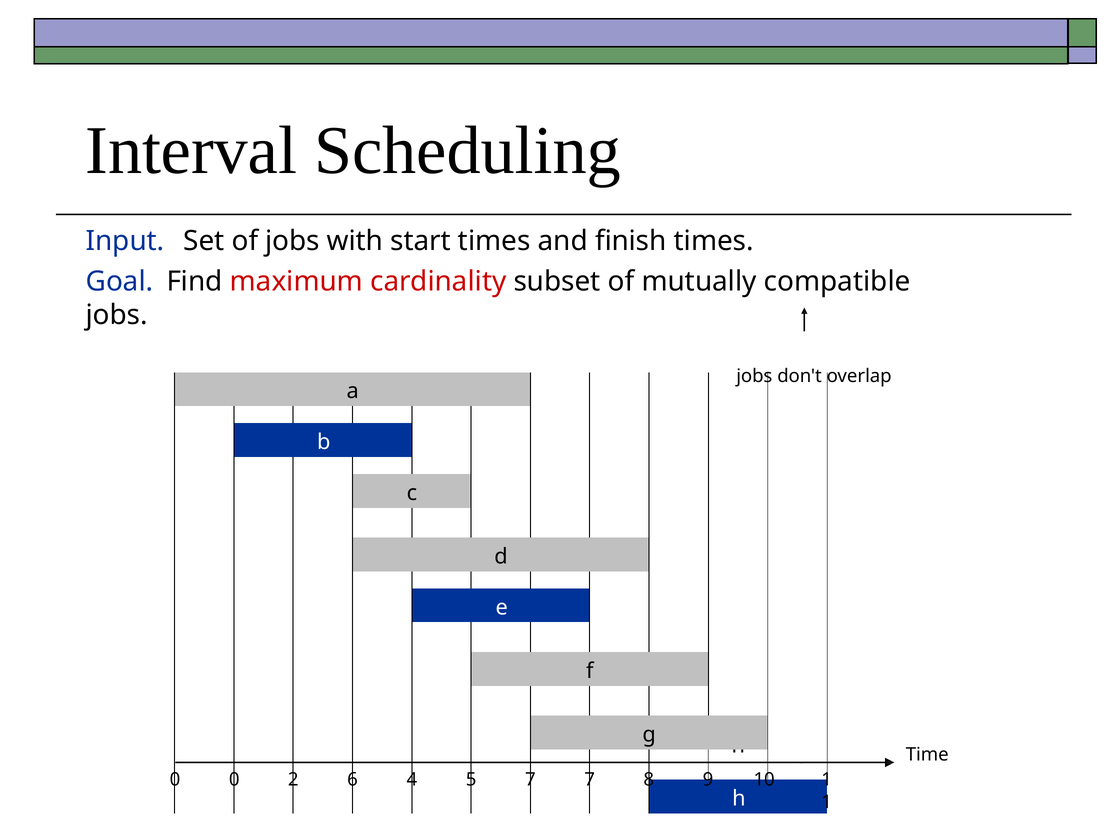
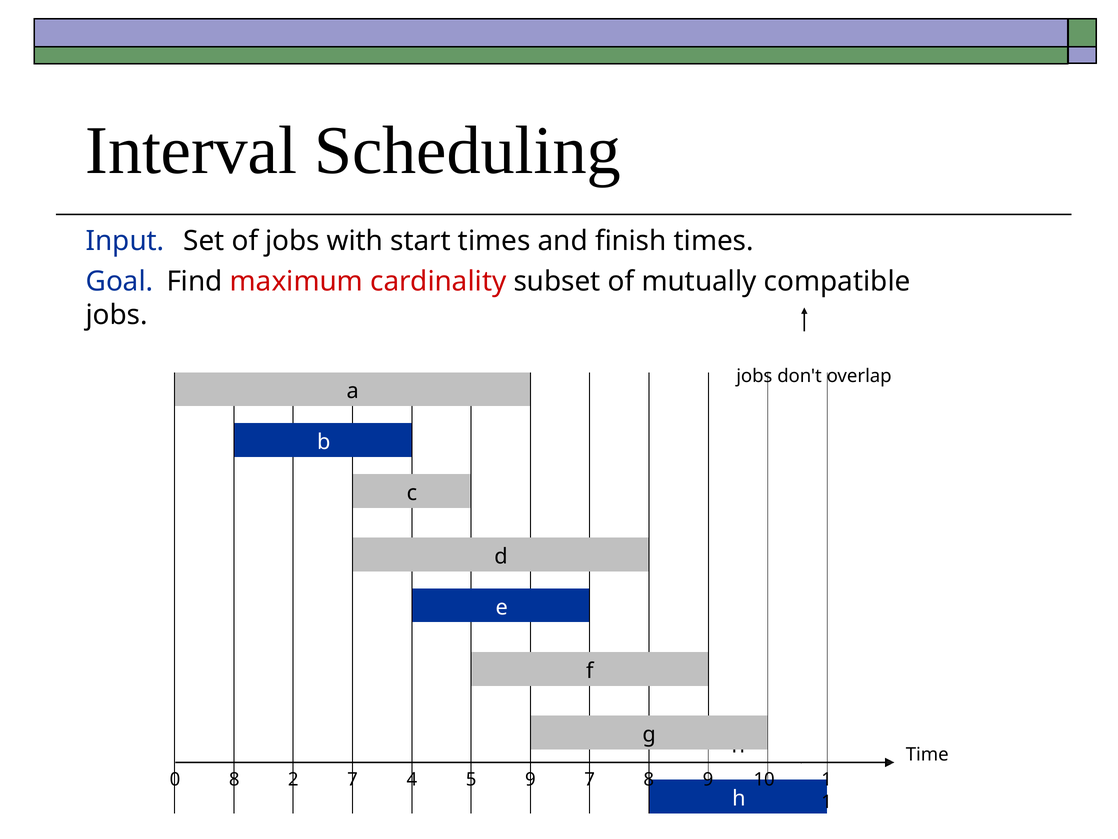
0 0: 0 -> 8 (234, 779)
2 6: 6 -> 7 (353, 779)
5 7: 7 -> 9 (530, 779)
